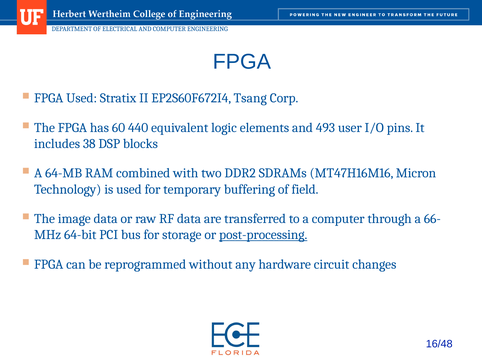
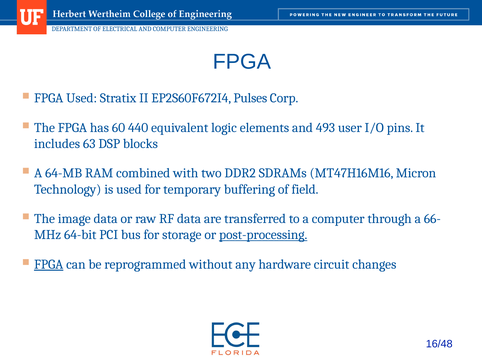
Tsang: Tsang -> Pulses (250, 98)
38: 38 -> 63 (89, 143)
FPGA underline: none -> present (49, 264)
